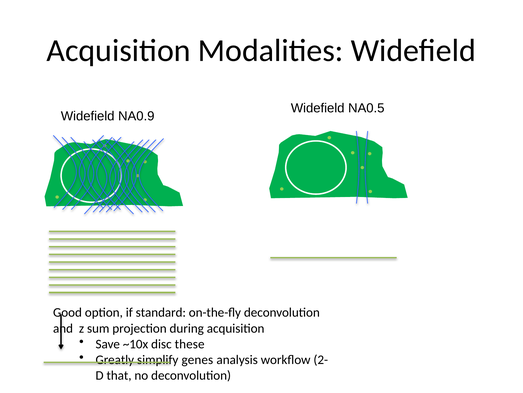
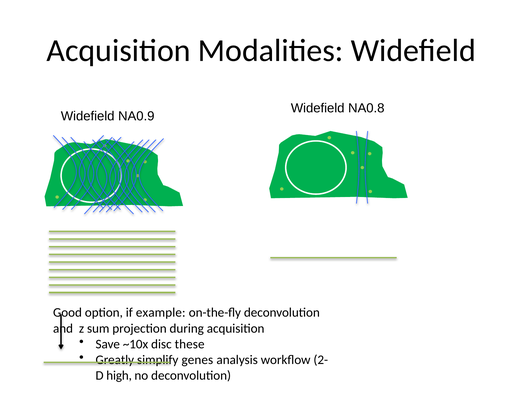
NA0.5: NA0.5 -> NA0.8 (366, 108)
standard: standard -> example (161, 312)
that: that -> high (119, 375)
